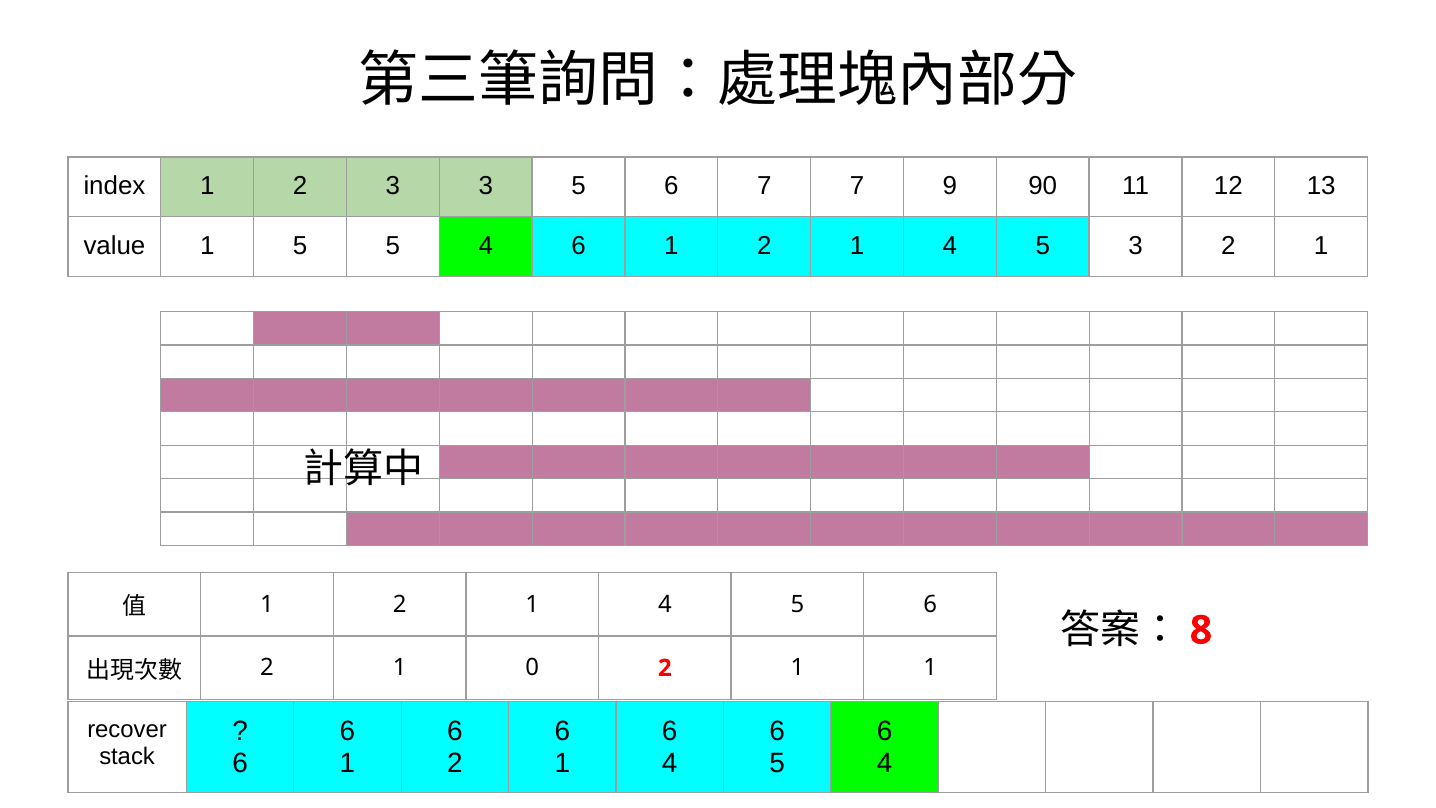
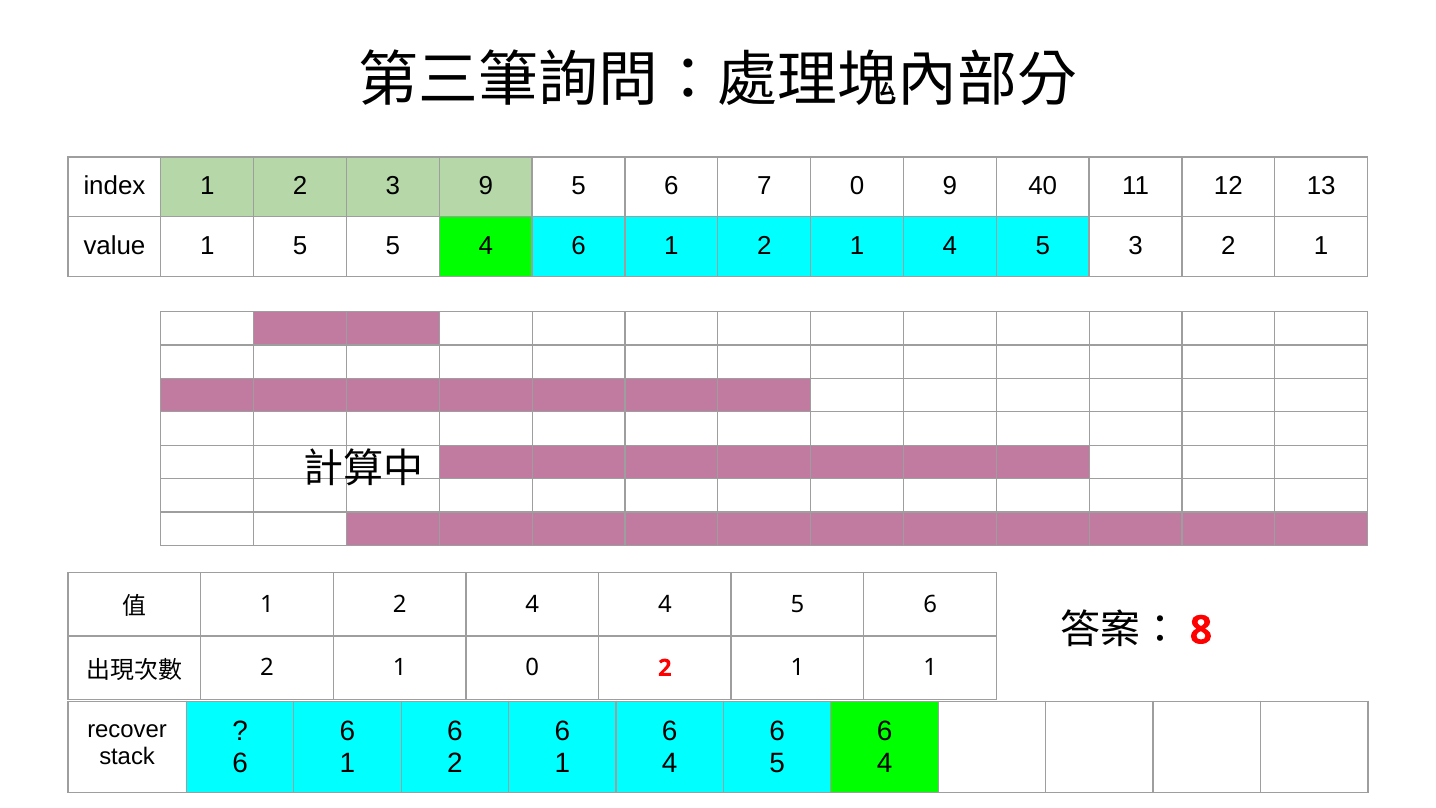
3 3: 3 -> 9 (486, 186)
7 7: 7 -> 0 (857, 186)
90: 90 -> 40 (1043, 186)
1: 1 -> 4 (532, 604)
